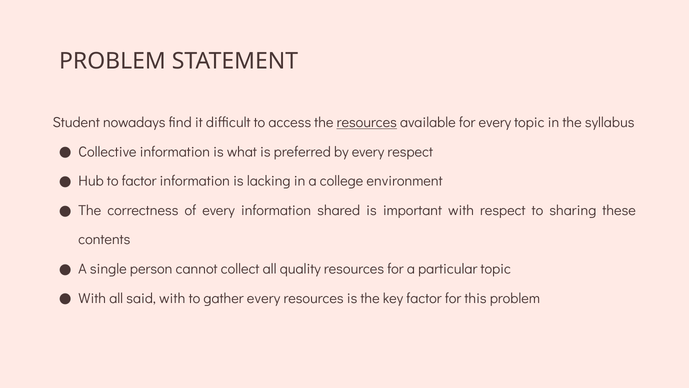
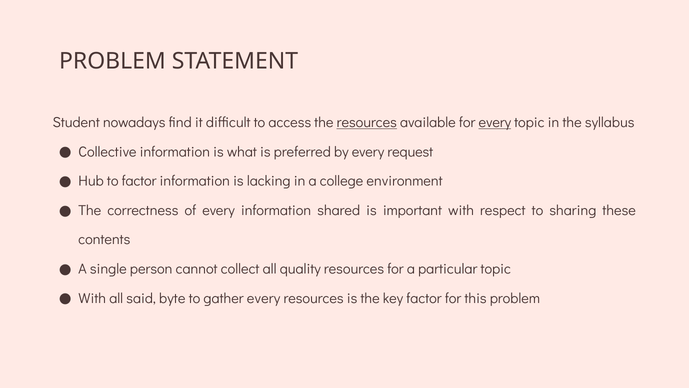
every underline: none -> present (495, 122)
every respect: respect -> request (410, 152)
said with: with -> byte (172, 298)
